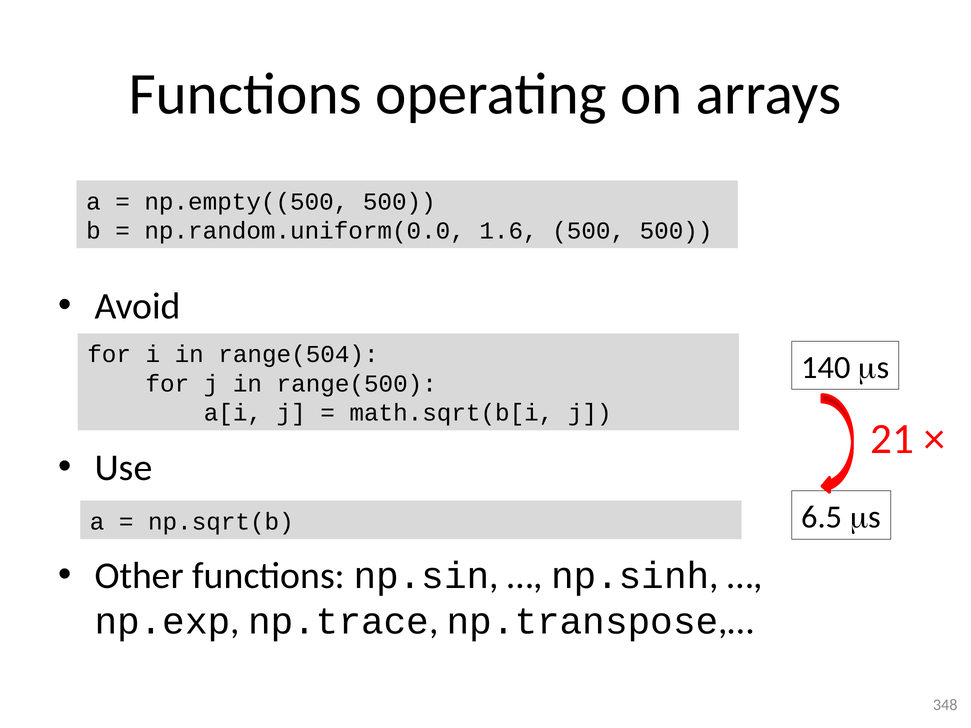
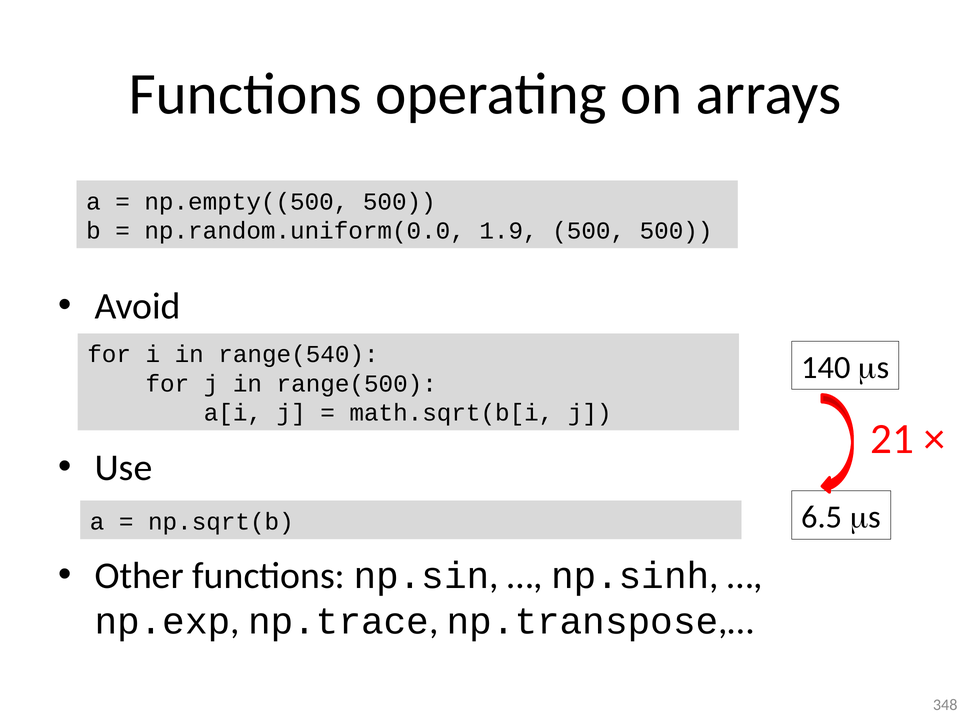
1.6: 1.6 -> 1.9 (509, 231)
range(504: range(504 -> range(540 (298, 355)
